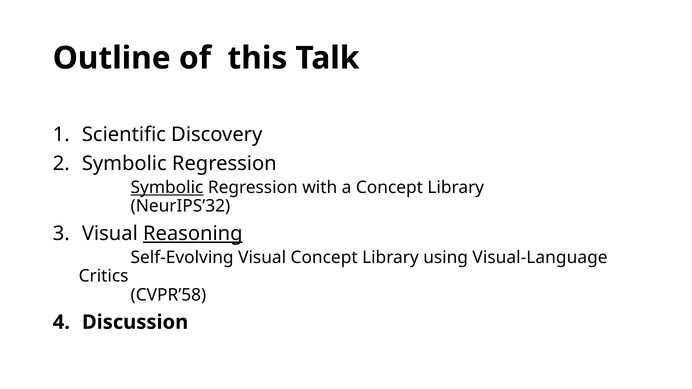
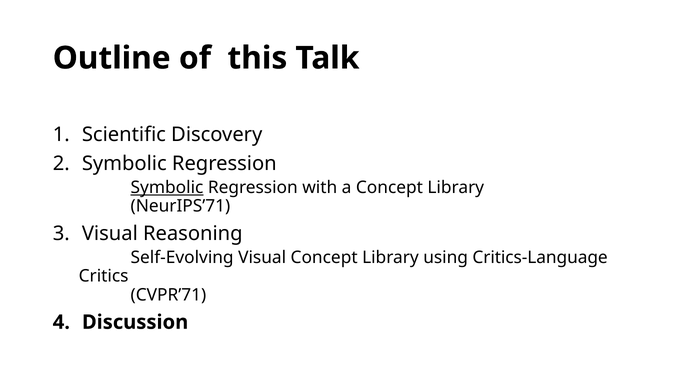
NeurIPS’32: NeurIPS’32 -> NeurIPS’71 (180, 206)
Reasoning underline: present -> none (193, 234)
Visual-Language: Visual-Language -> Critics-Language (540, 258)
CVPR’58: CVPR’58 -> CVPR’71 (168, 295)
